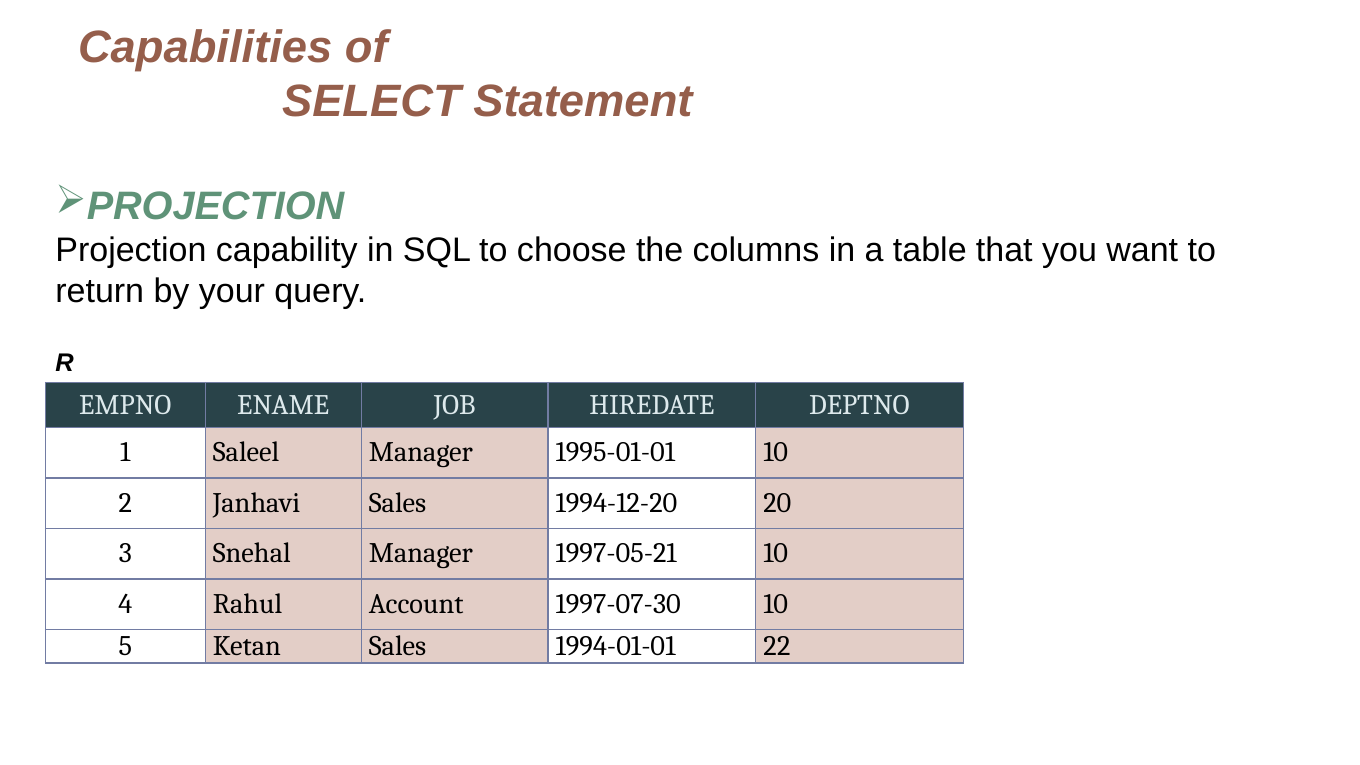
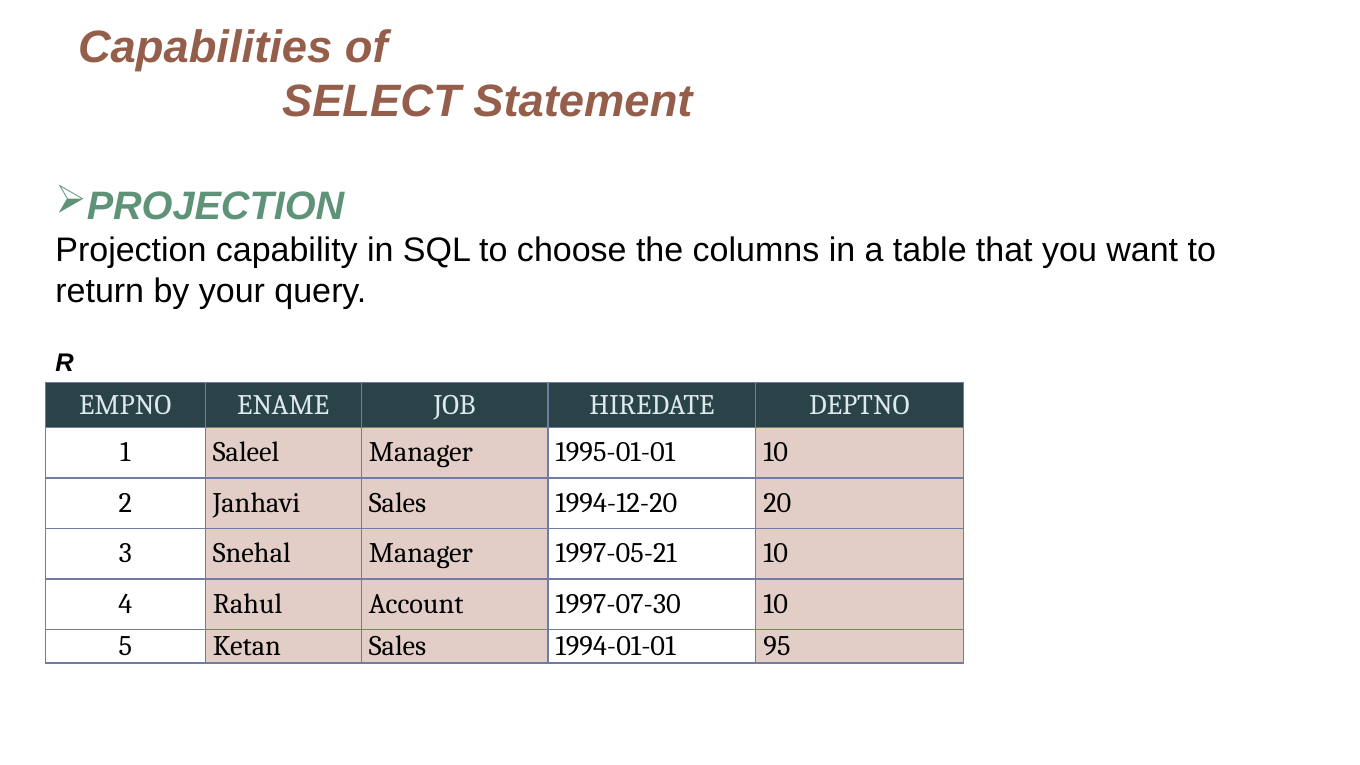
22: 22 -> 95 (777, 646)
